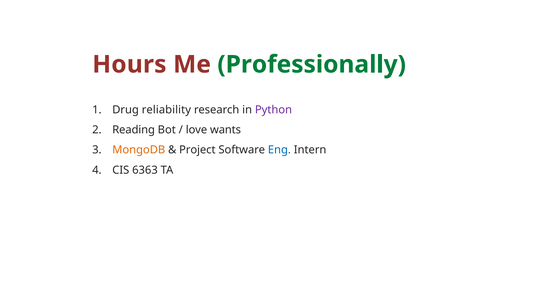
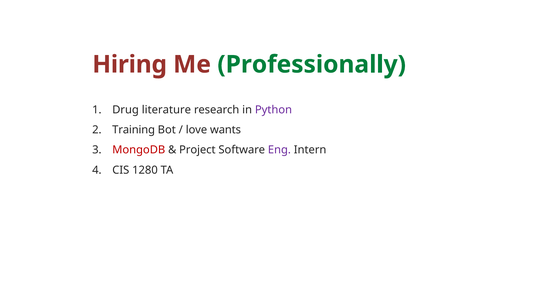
Hours: Hours -> Hiring (130, 65)
reliability: reliability -> literature (166, 110)
Reading: Reading -> Training (134, 130)
MongoDB colour: orange -> red (139, 150)
Eng colour: blue -> purple (279, 150)
6363: 6363 -> 1280 (145, 170)
